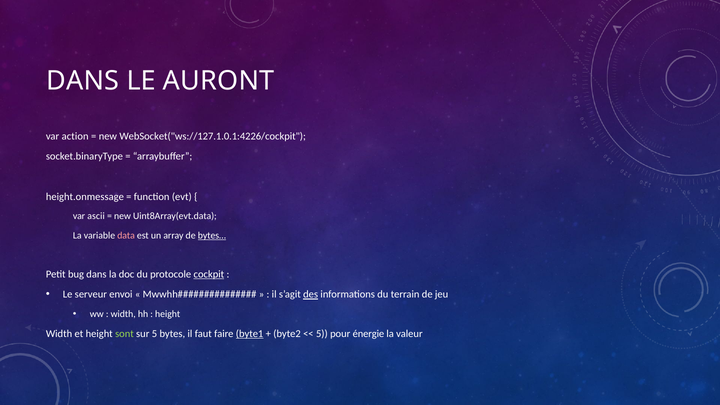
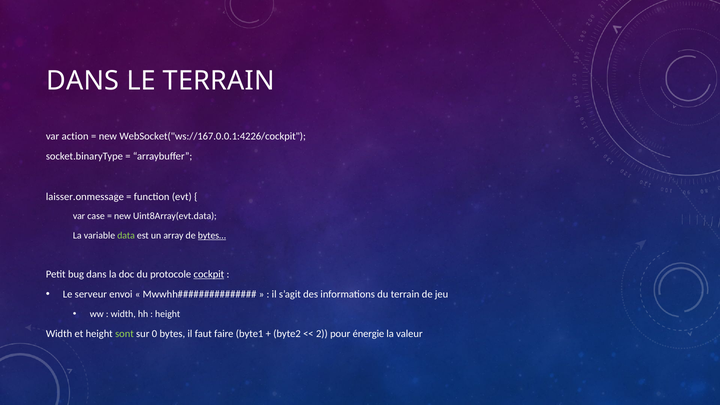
LE AURONT: AURONT -> TERRAIN (219, 81)
WebSocket("ws://127.1.0.1:4226/cockpit: WebSocket("ws://127.1.0.1:4226/cockpit -> WebSocket("ws://167.0.0.1:4226/cockpit (213, 136)
height.onmessage: height.onmessage -> laisser.onmessage (85, 197)
ascii: ascii -> case (96, 216)
data colour: pink -> light green (126, 235)
des underline: present -> none (311, 294)
sur 5: 5 -> 0 (154, 334)
byte1 underline: present -> none (250, 334)
5: 5 -> 2 (322, 334)
